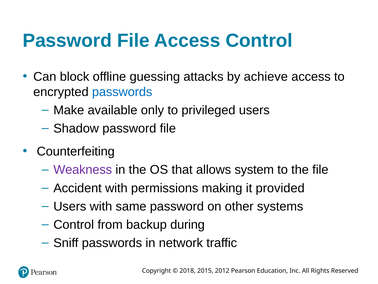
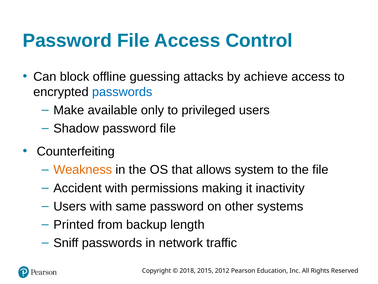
Weakness colour: purple -> orange (83, 169)
provided: provided -> inactivity (280, 188)
Control: Control -> Printed (74, 224)
during: during -> length (187, 224)
